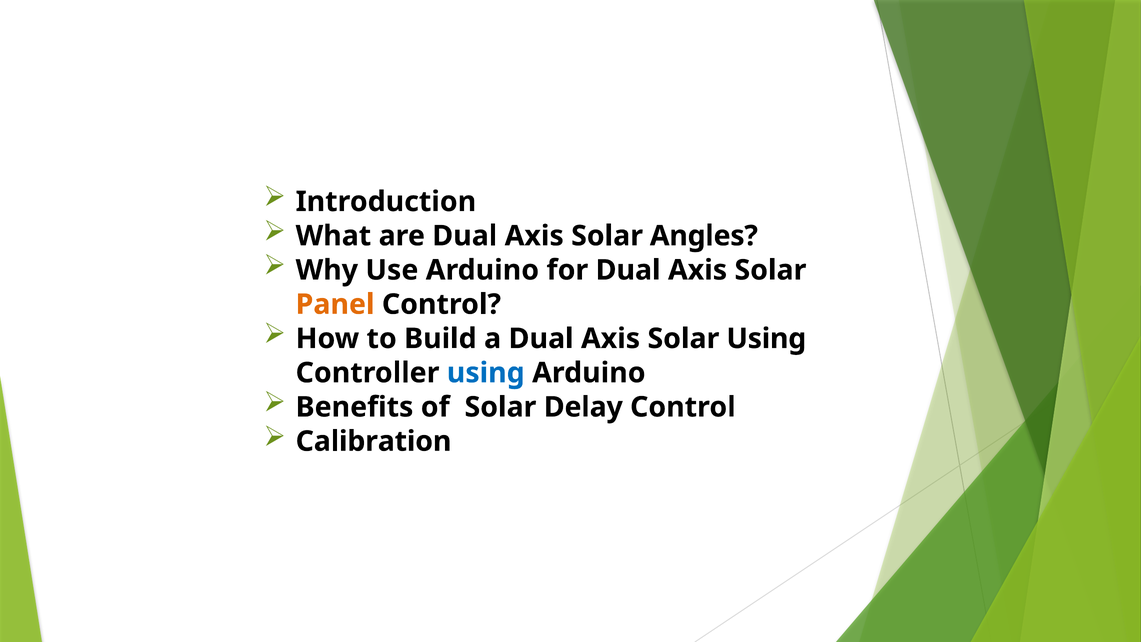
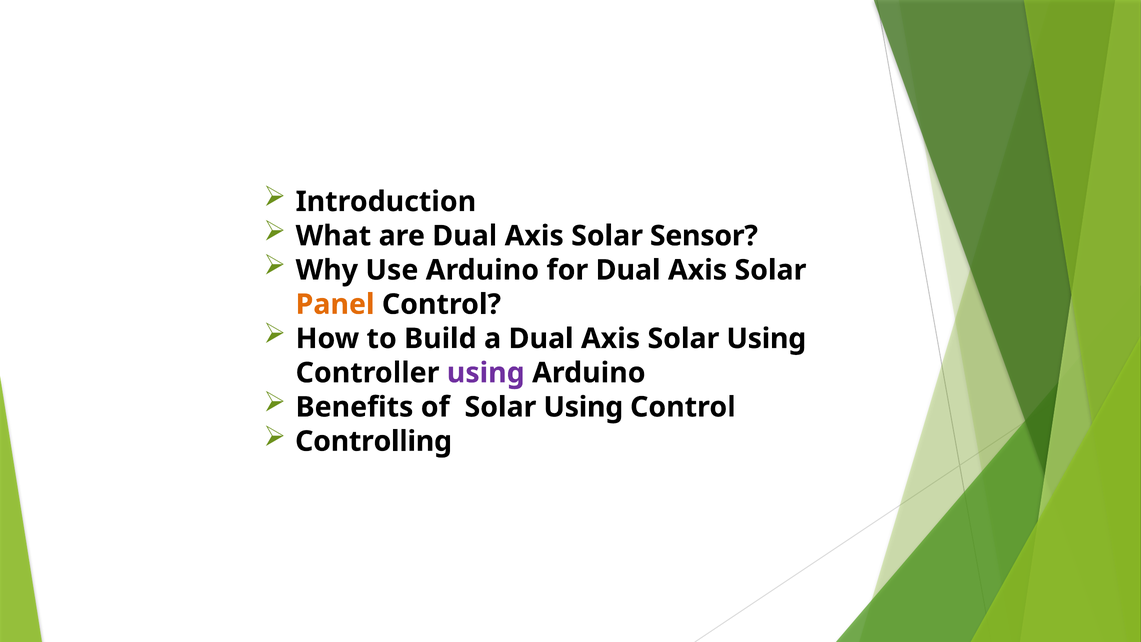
Angles: Angles -> Sensor (704, 236)
using colour: blue -> purple (486, 373)
of Solar Delay: Delay -> Using (583, 407)
Calibration: Calibration -> Controlling (374, 441)
